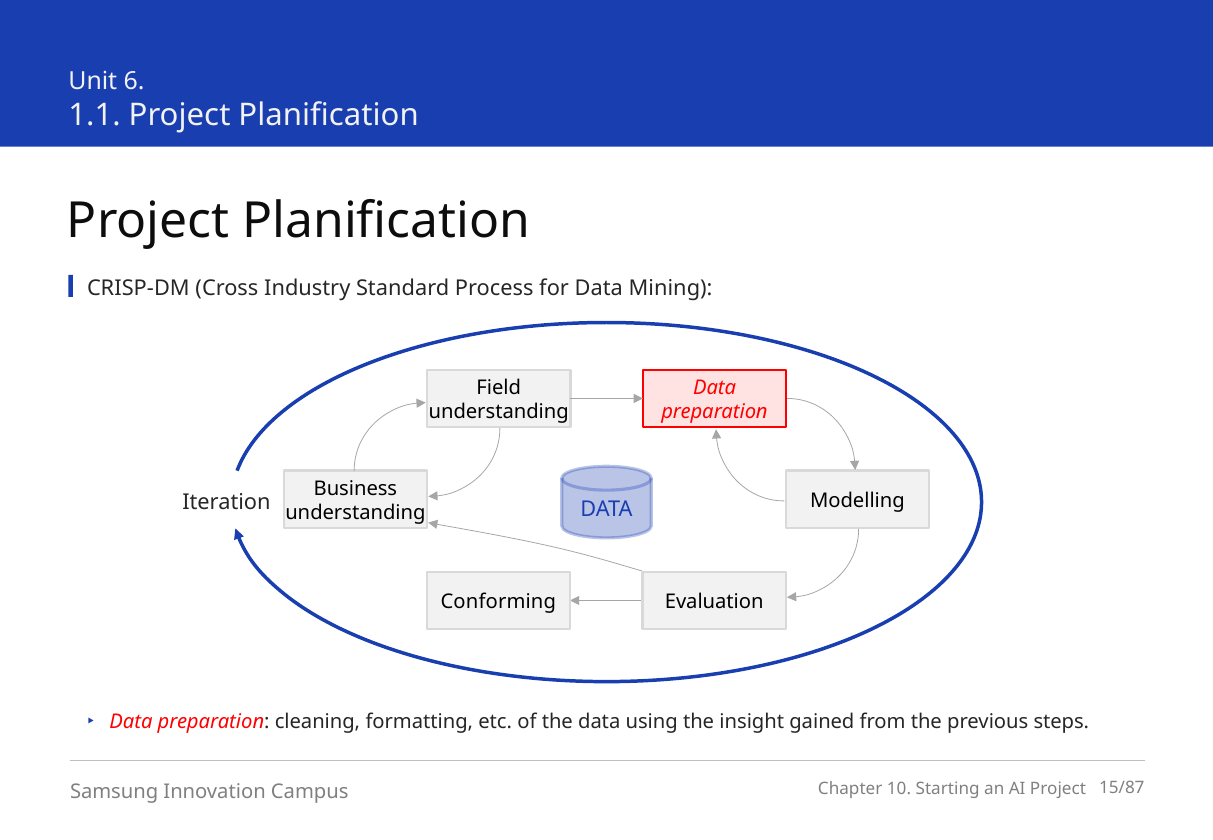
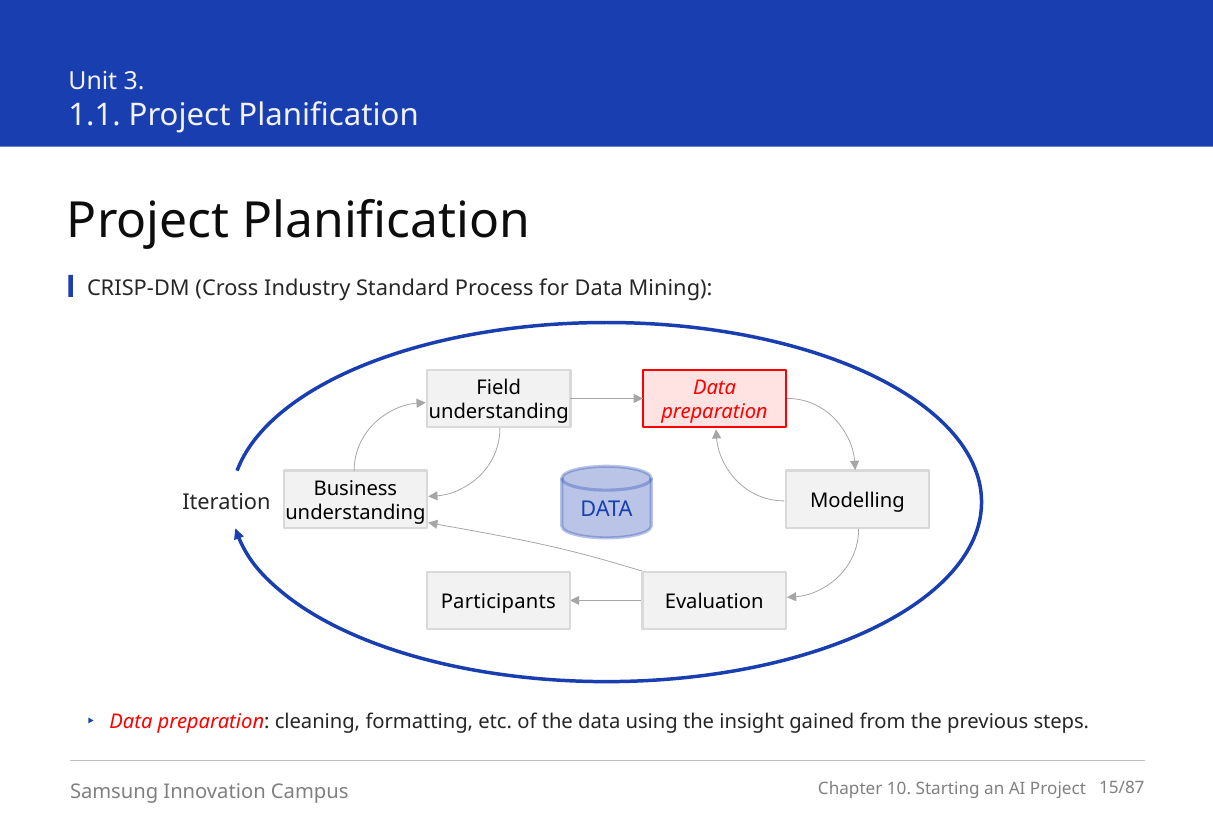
6: 6 -> 3 (134, 81)
Conforming: Conforming -> Participants (498, 602)
